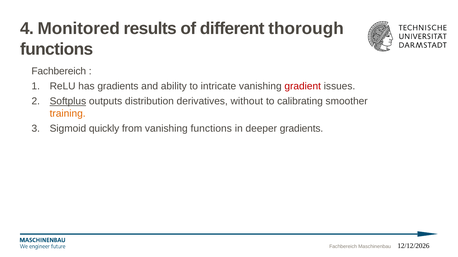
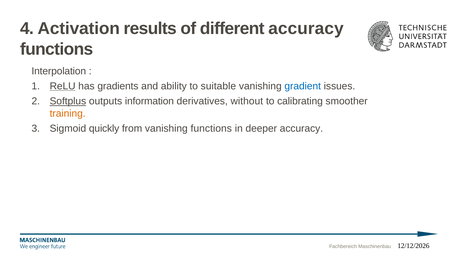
Monitored: Monitored -> Activation (79, 29)
different thorough: thorough -> accuracy (306, 29)
Fachbereich: Fachbereich -> Interpolation (59, 71)
ReLU underline: none -> present (63, 86)
intricate: intricate -> suitable (218, 86)
gradient colour: red -> blue (303, 86)
distribution: distribution -> information (149, 102)
deeper gradients: gradients -> accuracy (301, 129)
